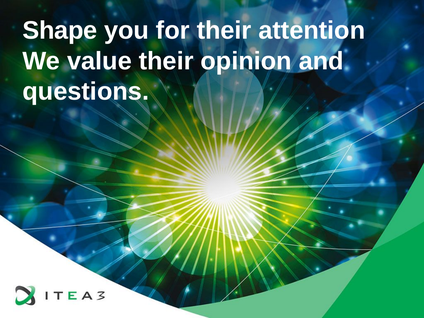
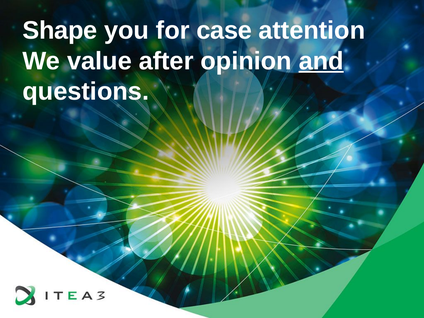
for their: their -> case (224, 31)
value their: their -> after (166, 61)
and underline: none -> present (321, 61)
